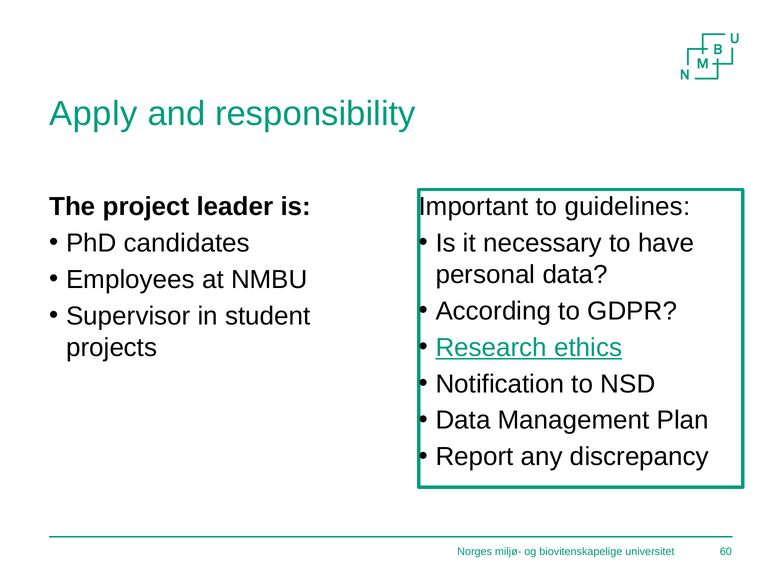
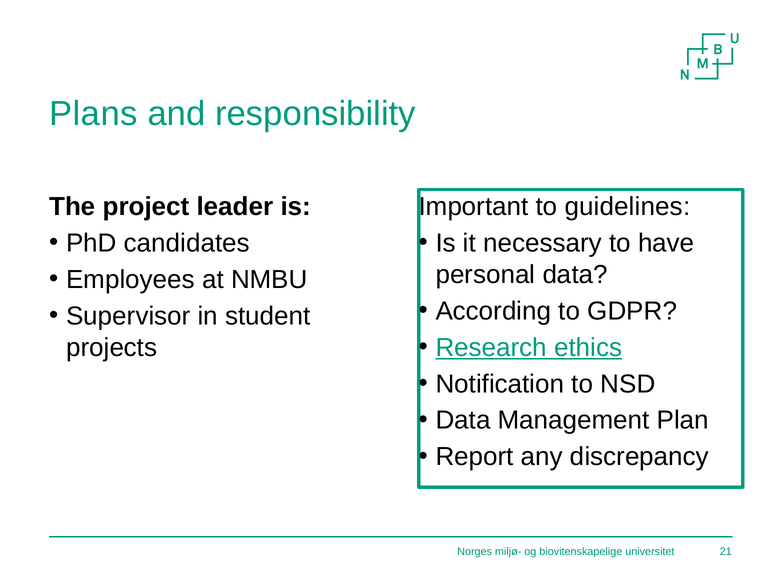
Apply: Apply -> Plans (93, 114)
60: 60 -> 21 (726, 552)
